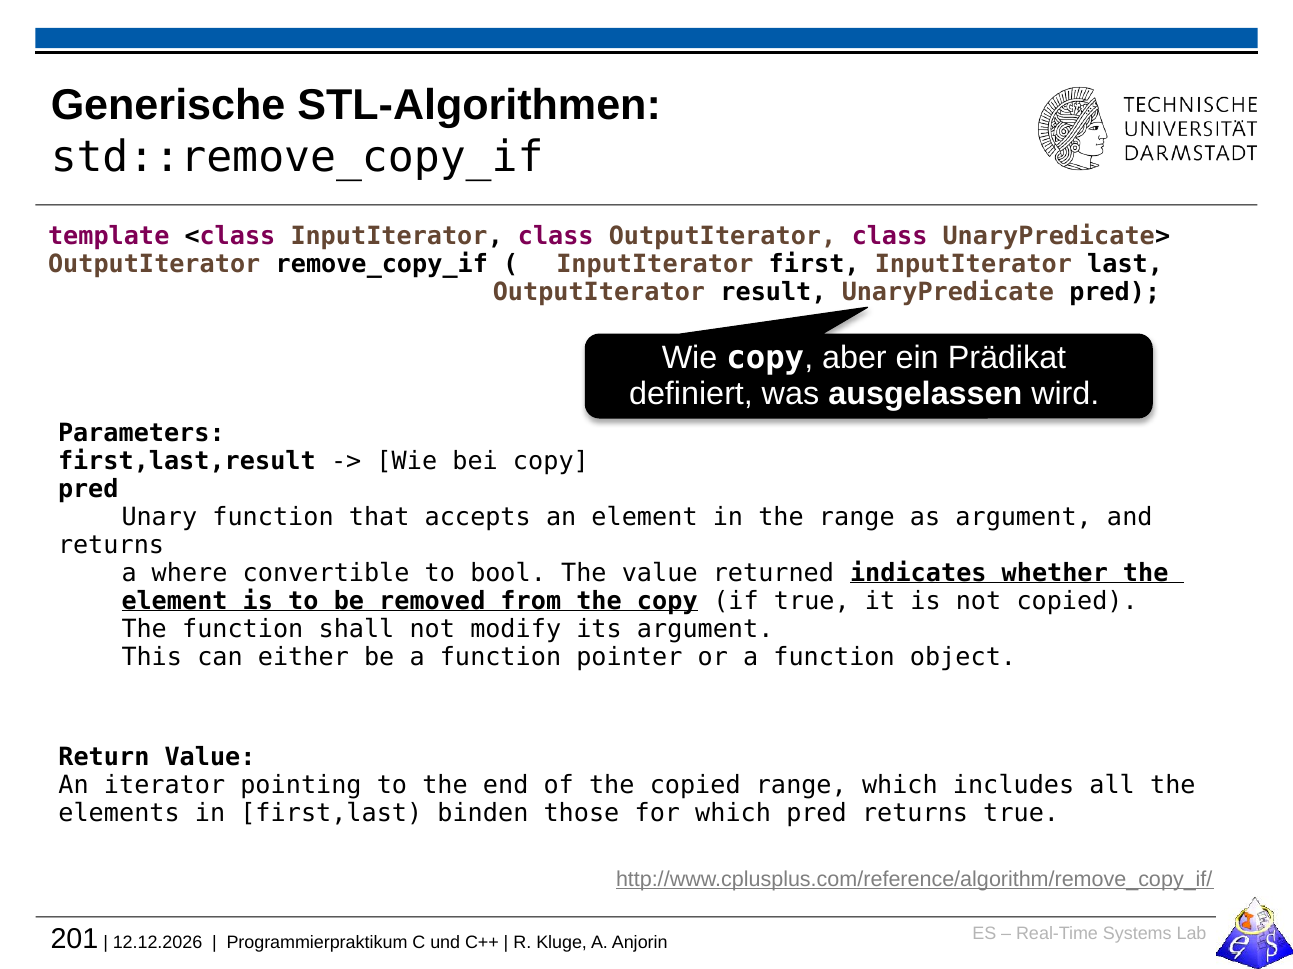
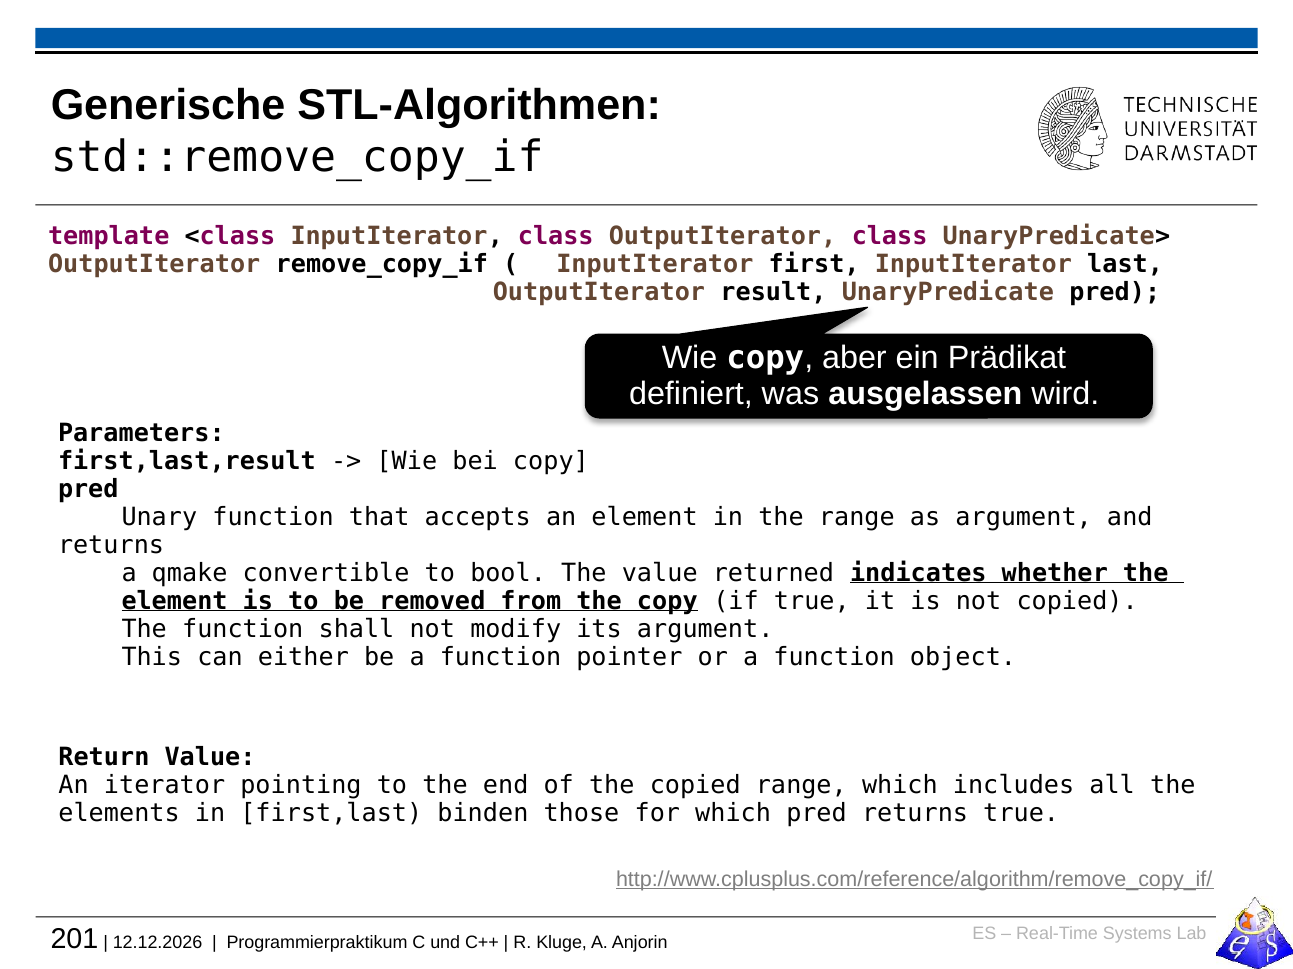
where: where -> qmake (190, 574)
